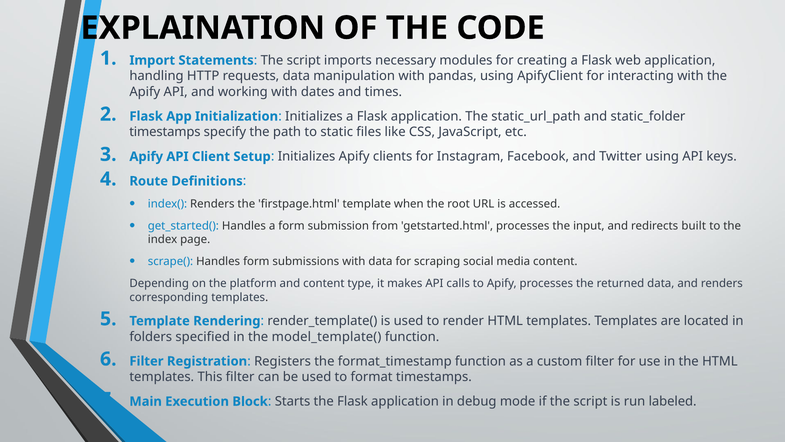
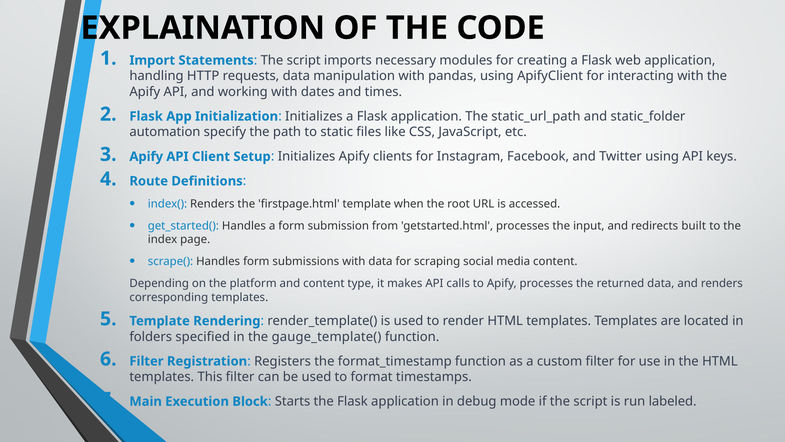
timestamps: timestamps -> automation (165, 132)
model_template(: model_template( -> gauge_template( (327, 336)
